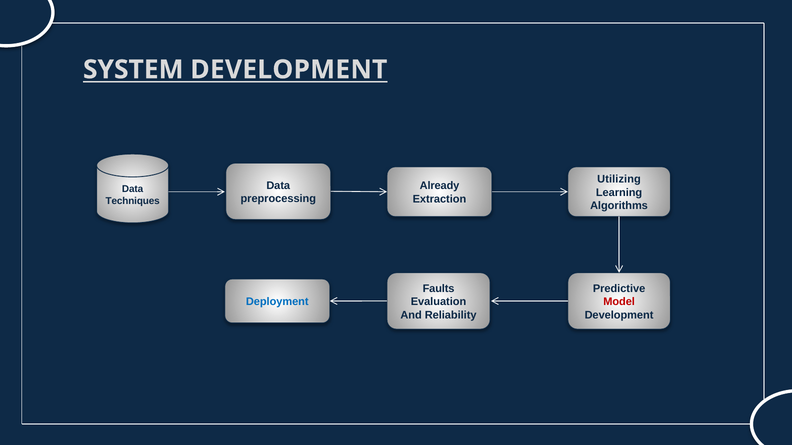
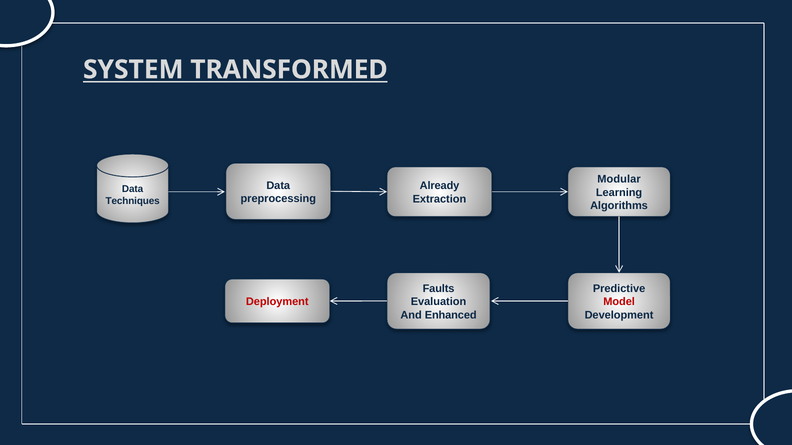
SYSTEM DEVELOPMENT: DEVELOPMENT -> TRANSFORMED (289, 70)
Utilizing: Utilizing -> Modular (619, 179)
Deployment colour: blue -> red (277, 302)
Reliability: Reliability -> Enhanced (451, 315)
